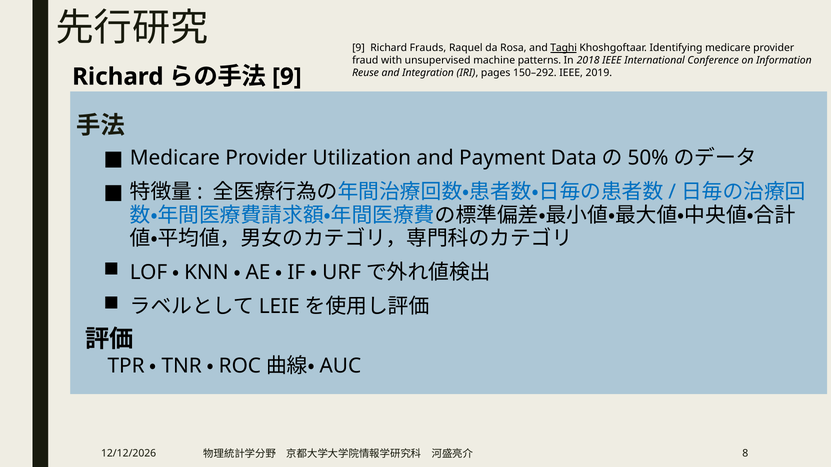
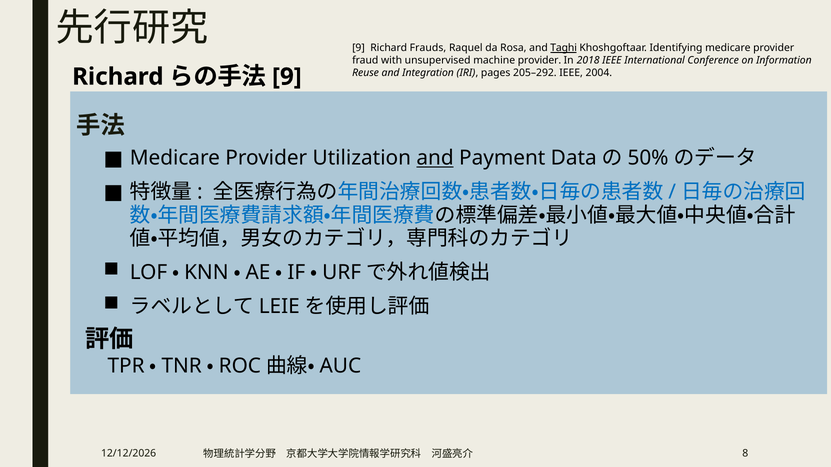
machine patterns: patterns -> provider (539, 61)
150–292: 150–292 -> 205–292 (535, 73)
2019: 2019 -> 2004 (599, 73)
and underline: none -> present (435, 158)
